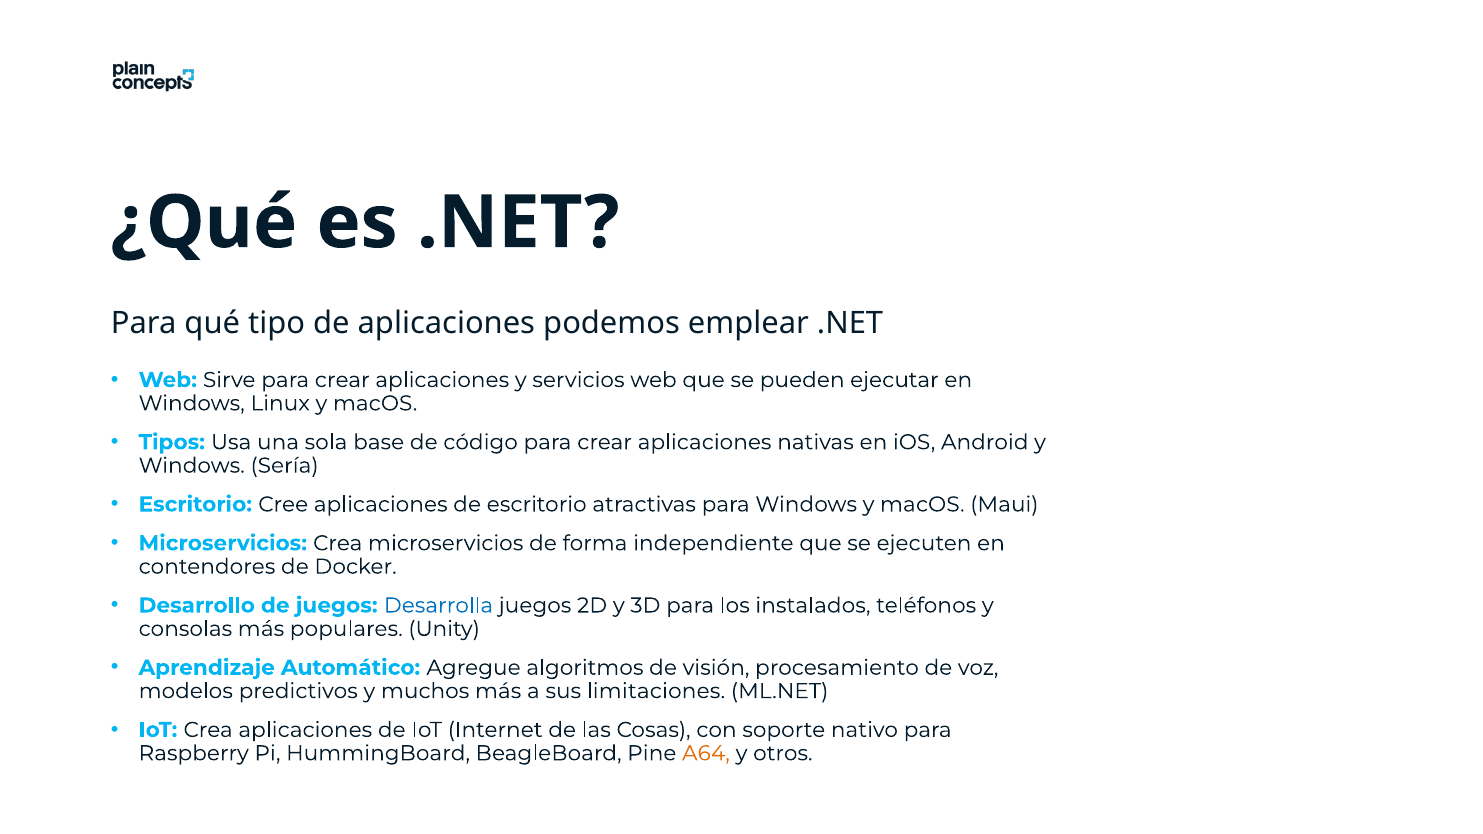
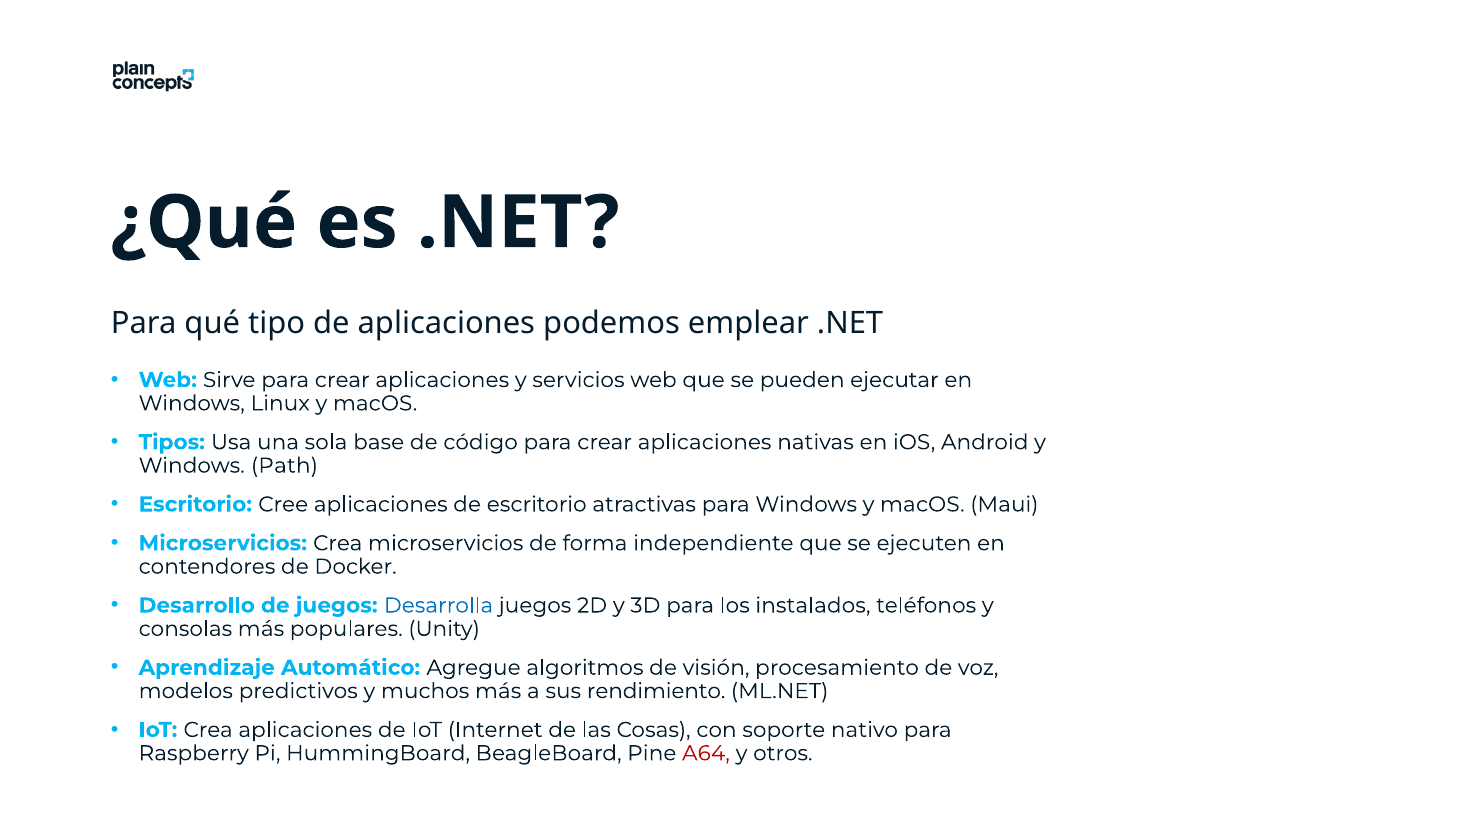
Sería: Sería -> Path (284, 466)
limitaciones: limitaciones -> rendimiento (656, 691)
A64 colour: orange -> red (706, 753)
